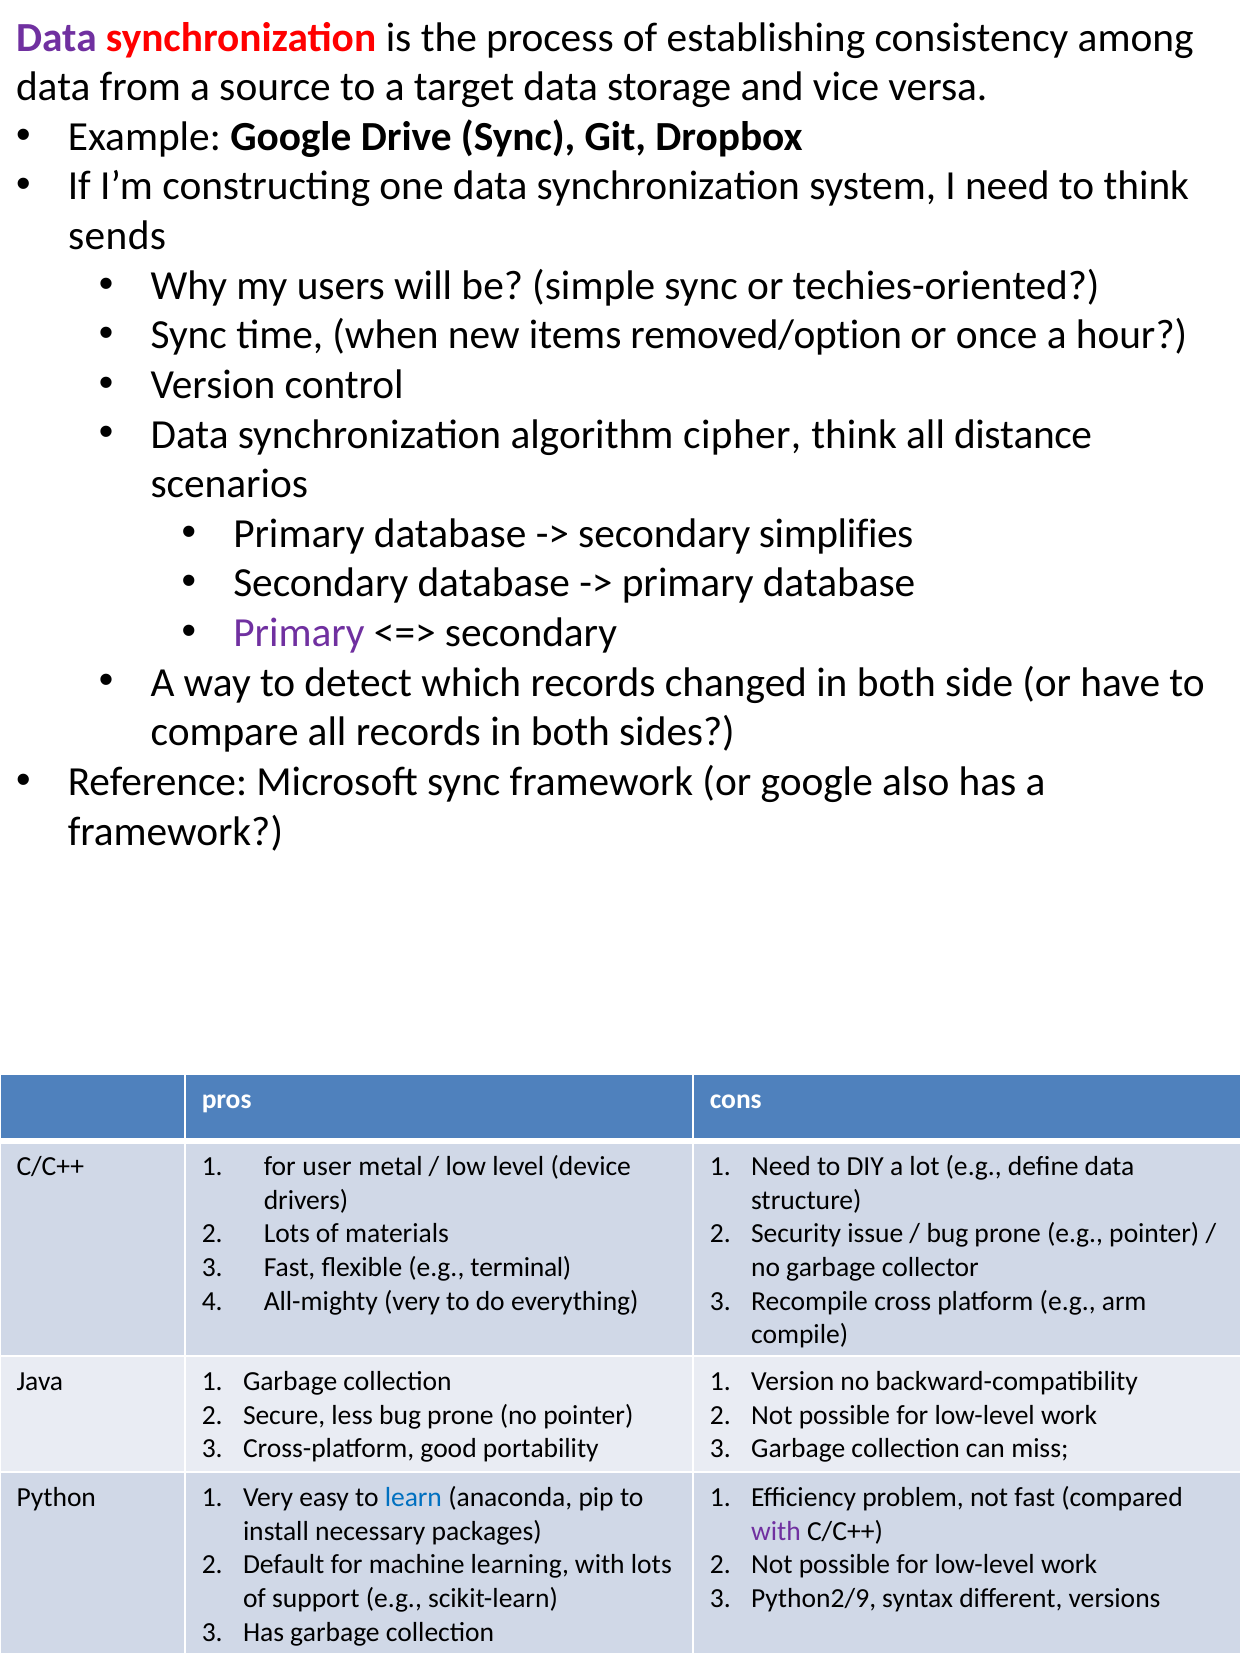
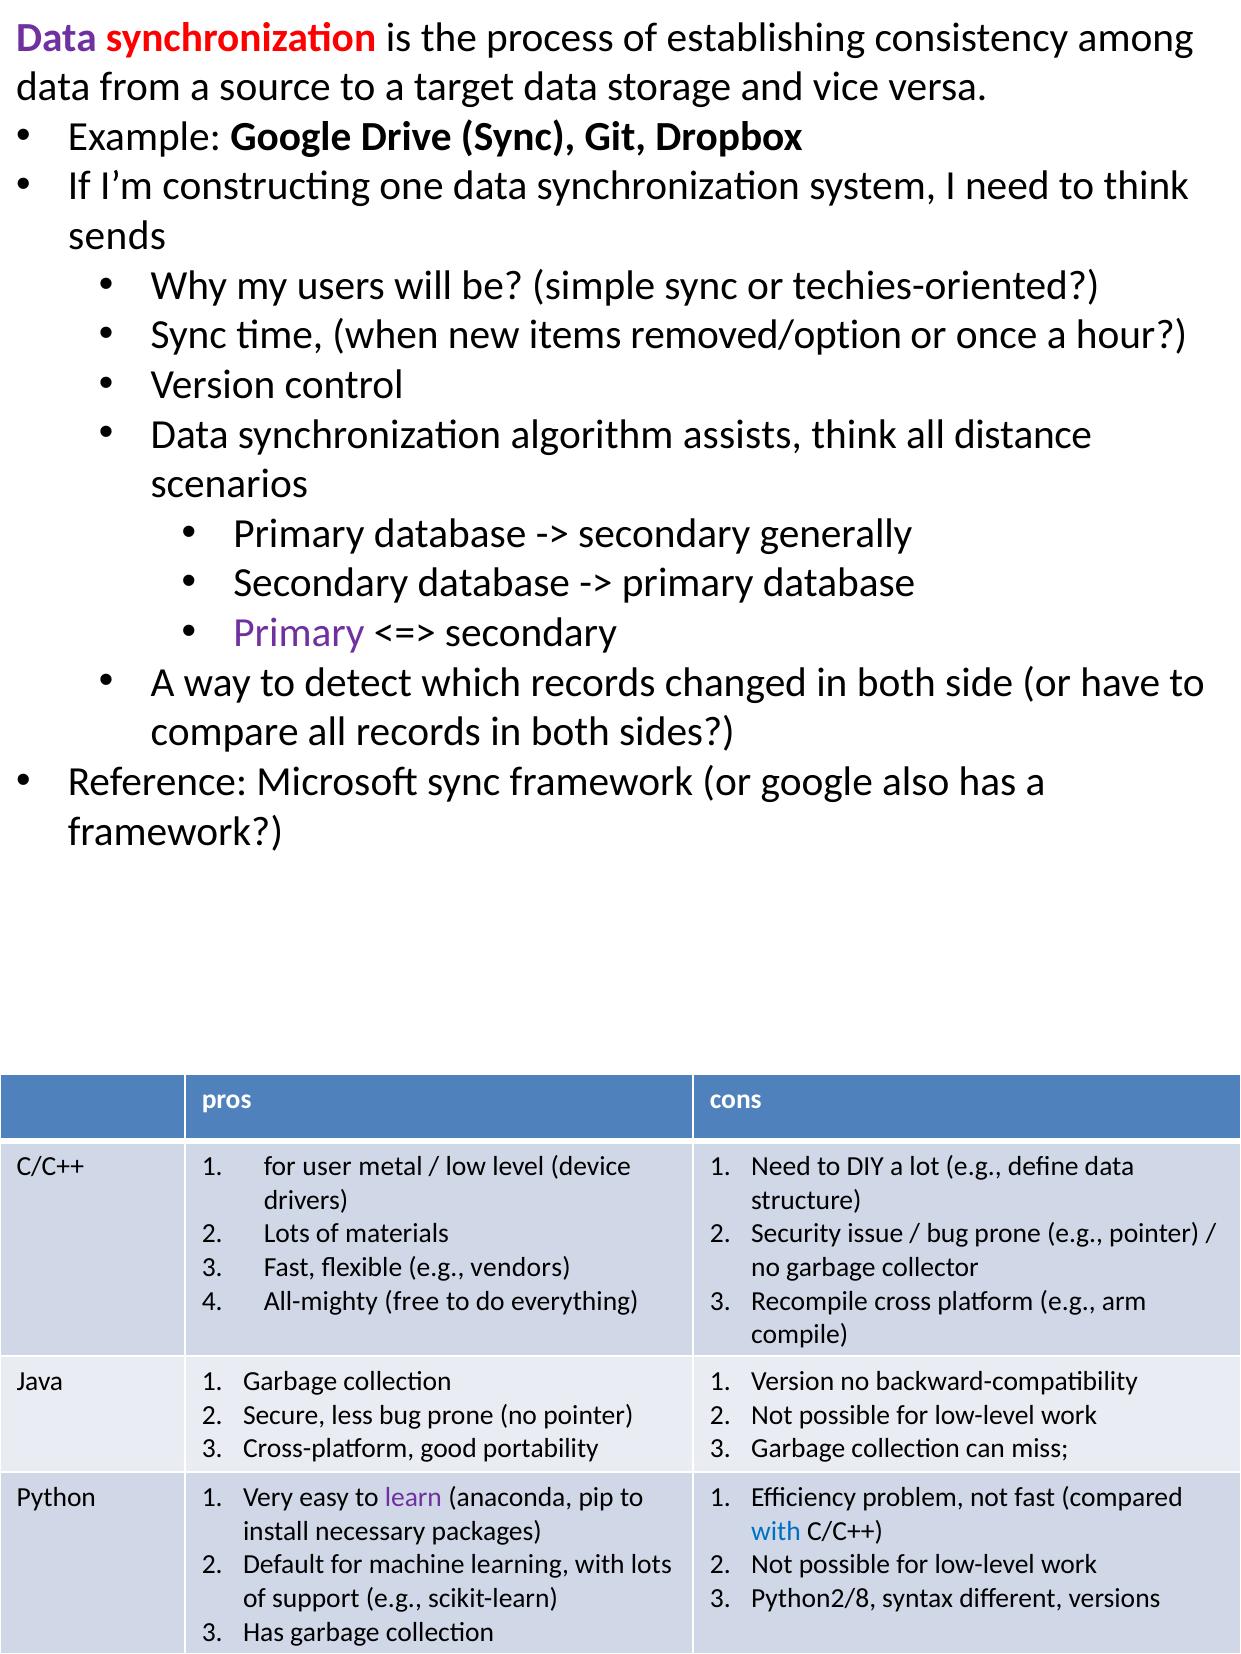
cipher: cipher -> assists (742, 435)
simplifies: simplifies -> generally (836, 534)
terminal: terminal -> vendors (521, 1268)
All-mighty very: very -> free (412, 1302)
learn colour: blue -> purple (413, 1498)
with colour: purple -> blue (776, 1532)
Python2/9: Python2/9 -> Python2/8 (814, 1599)
